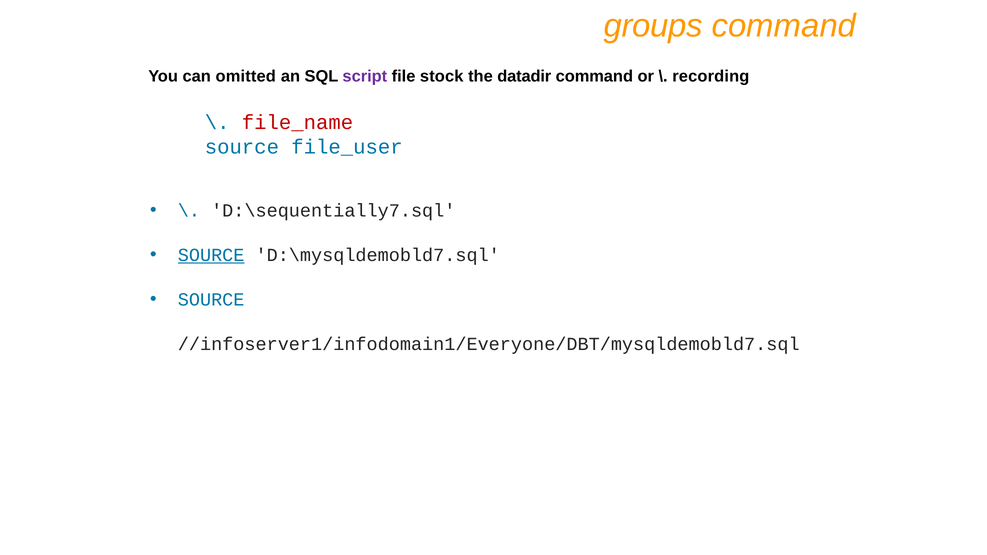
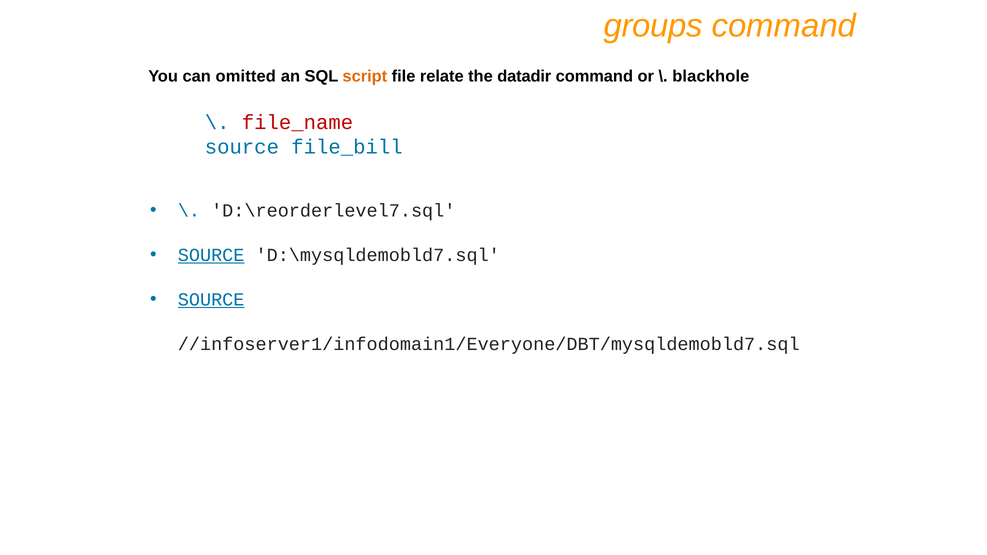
script colour: purple -> orange (365, 76)
stock: stock -> relate (442, 76)
recording: recording -> blackhole (711, 76)
file_user: file_user -> file_bill (347, 147)
D:\sequentially7.sql: D:\sequentially7.sql -> D:\reorderlevel7.sql (333, 211)
SOURCE underline: none -> present (211, 300)
